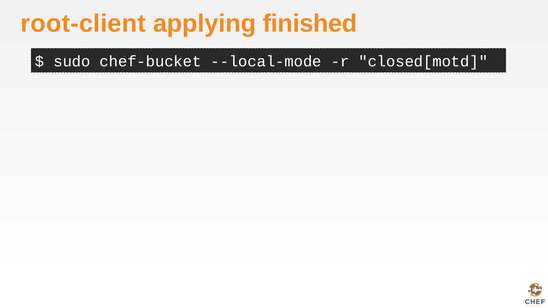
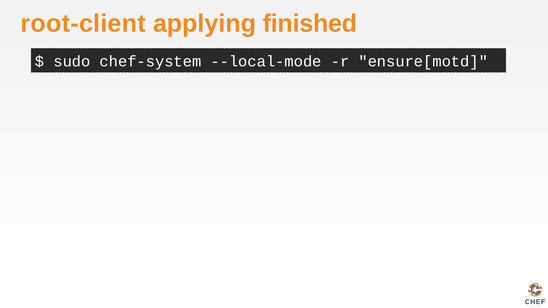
chef-bucket: chef-bucket -> chef-system (151, 61)
closed[motd: closed[motd -> ensure[motd (423, 61)
